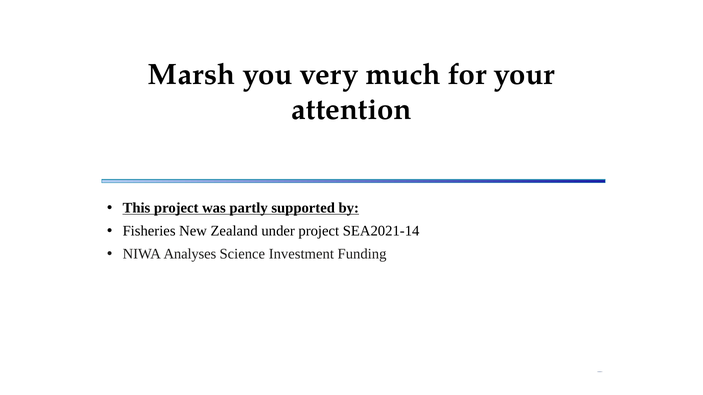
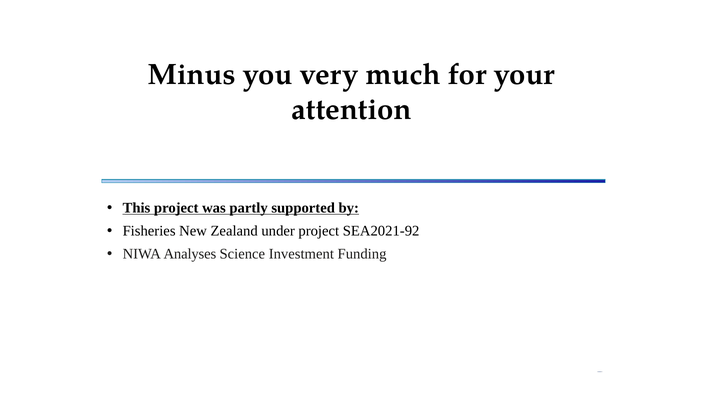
Marsh: Marsh -> Minus (192, 75)
SEA2021-14: SEA2021-14 -> SEA2021-92 (381, 231)
